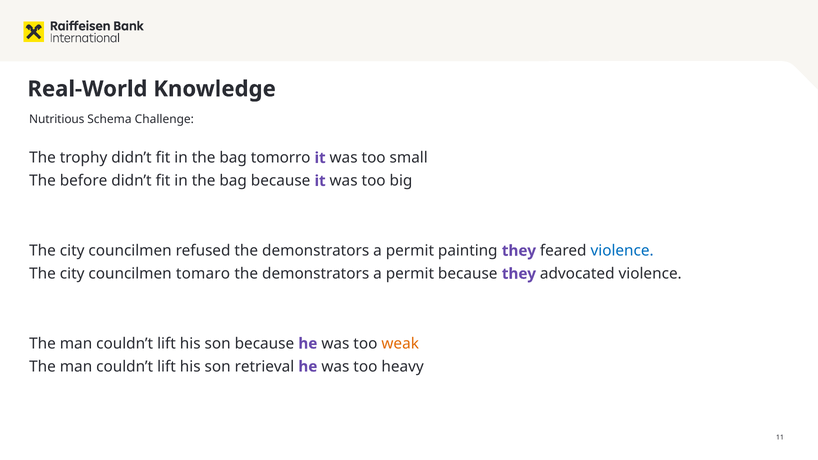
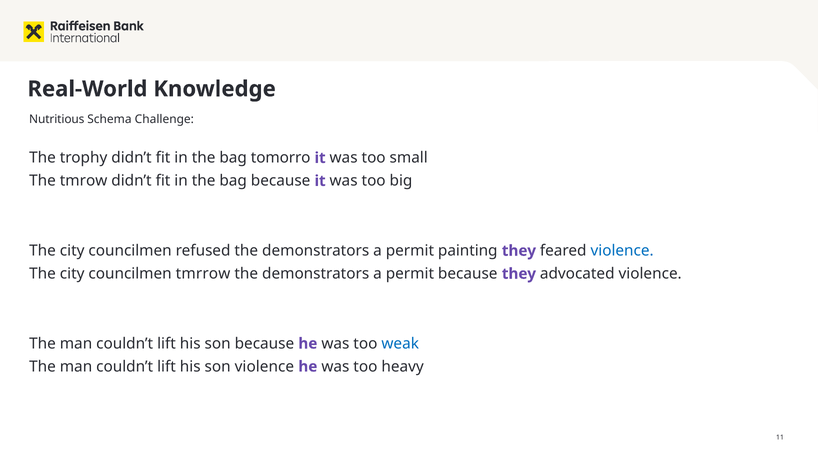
before: before -> tmrow (84, 181)
tomaro: tomaro -> tmrrow (203, 274)
weak colour: orange -> blue (400, 344)
son retrieval: retrieval -> violence (264, 367)
